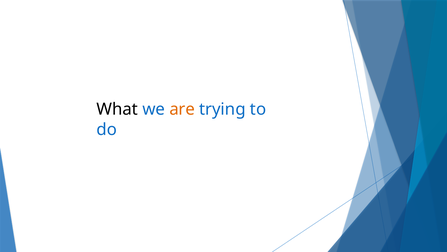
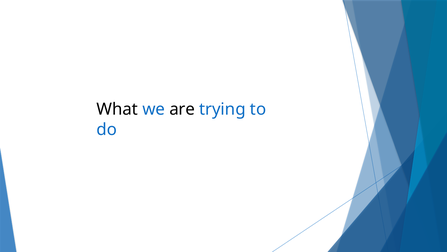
are colour: orange -> black (182, 109)
